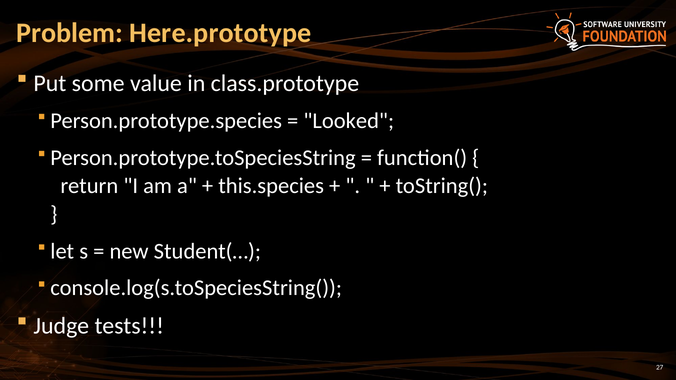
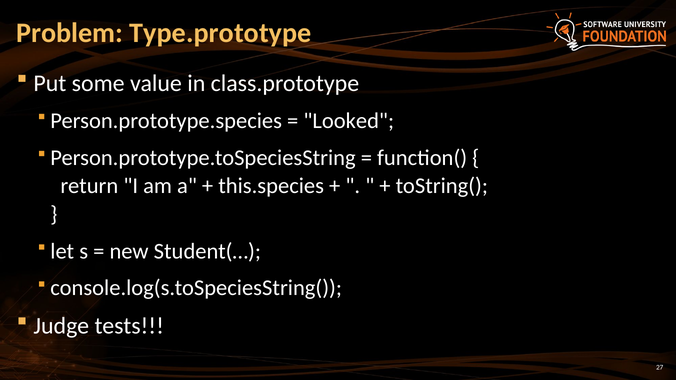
Here.prototype: Here.prototype -> Type.prototype (220, 33)
